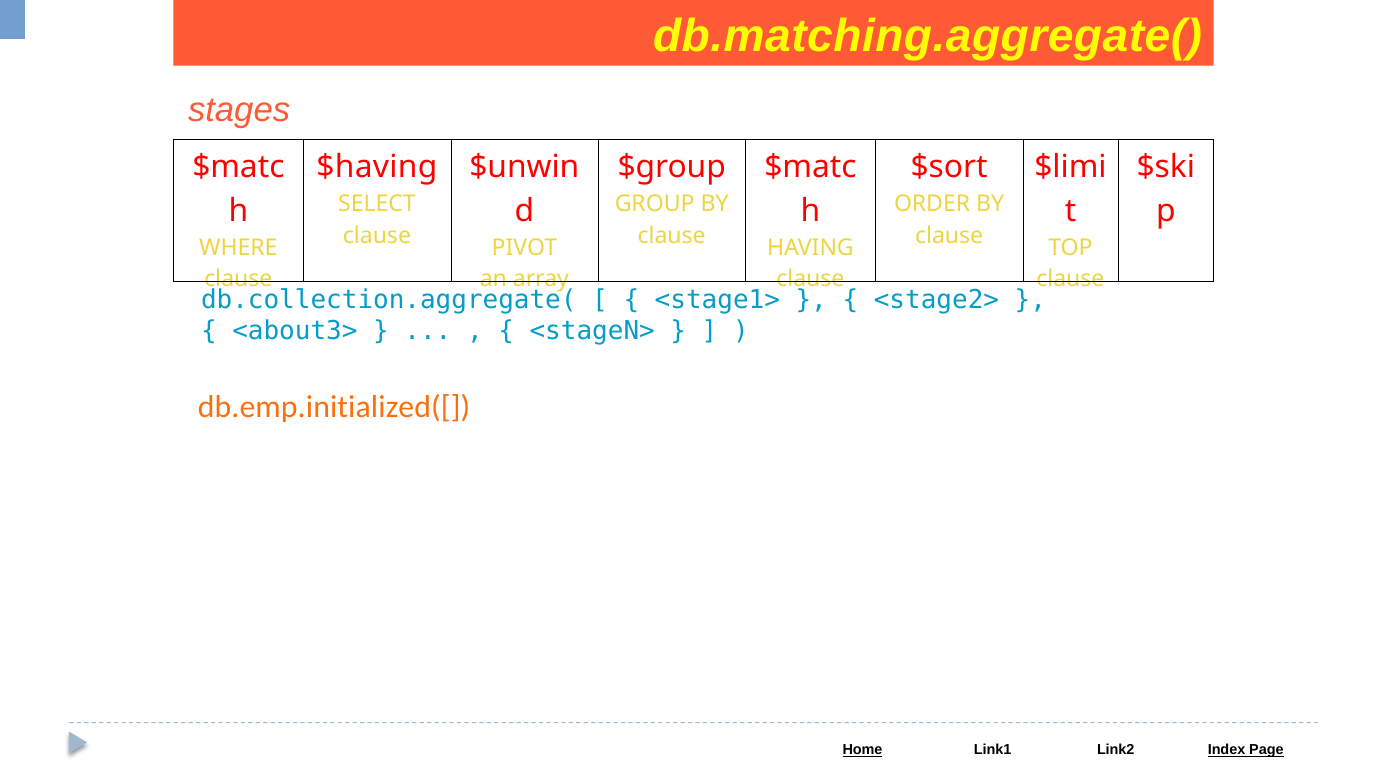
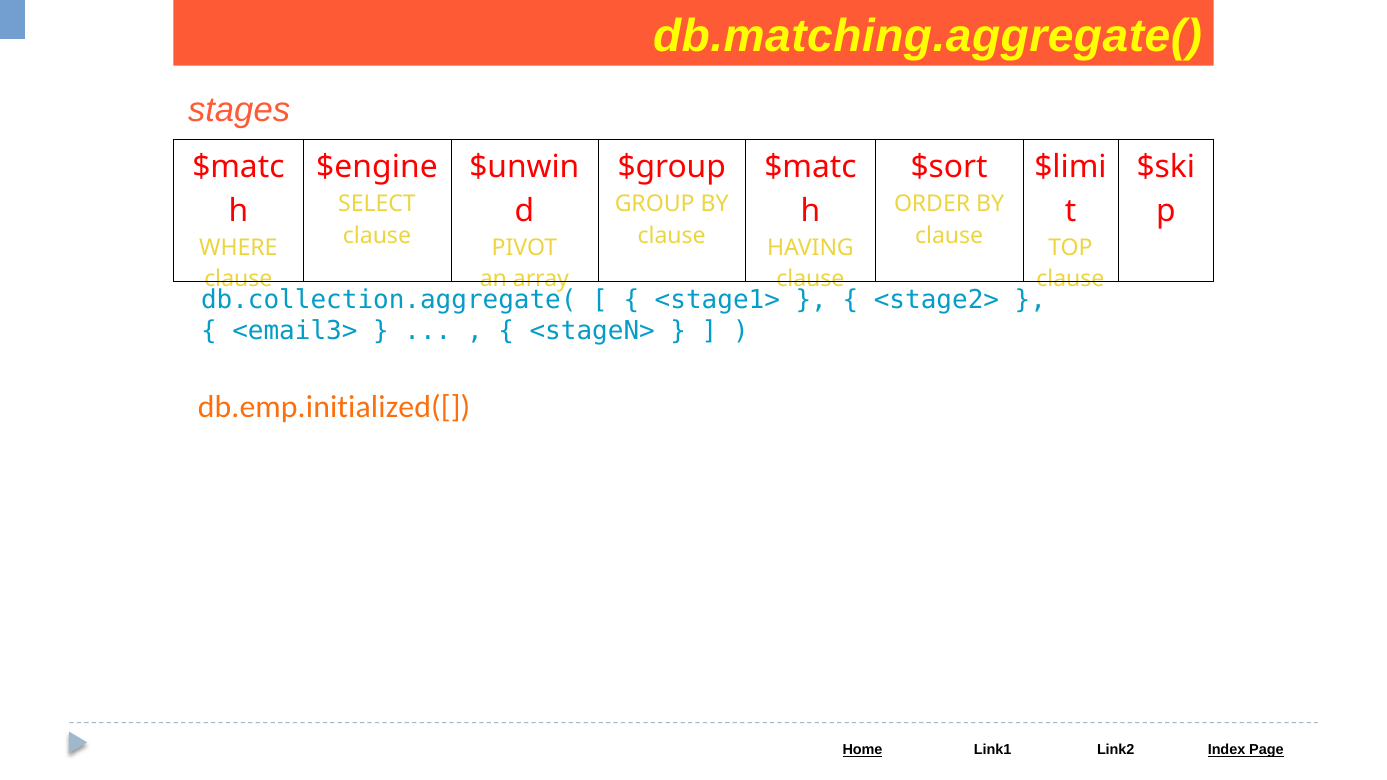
$having: $having -> $engine (377, 167)
<about3>: <about3> -> <email3> (295, 331)
